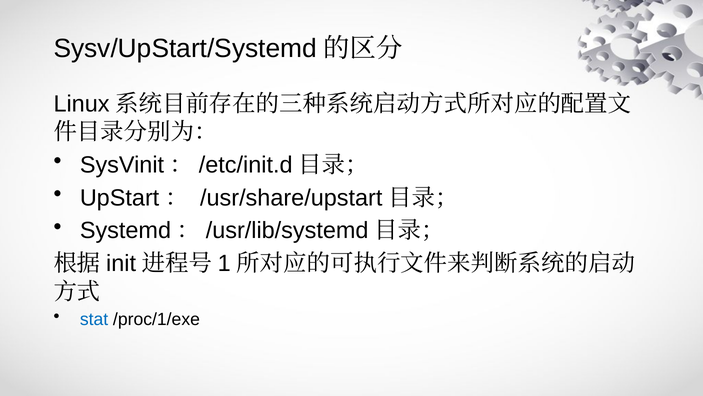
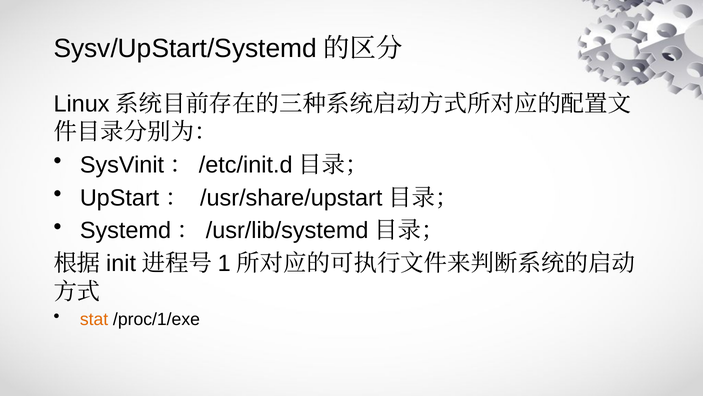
stat colour: blue -> orange (94, 319)
